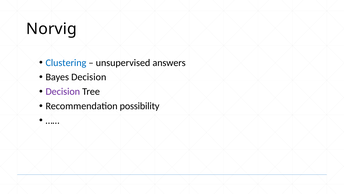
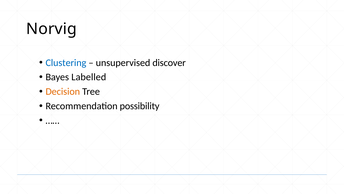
answers: answers -> discover (169, 63)
Bayes Decision: Decision -> Labelled (89, 77)
Decision colour: purple -> orange (63, 91)
